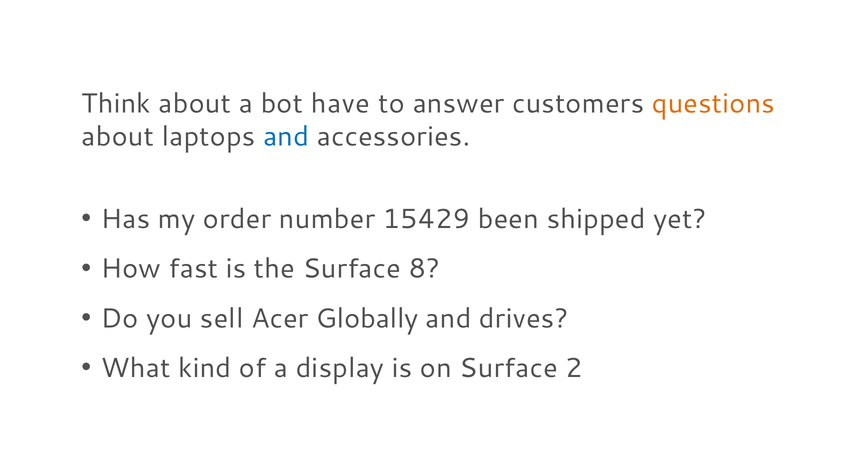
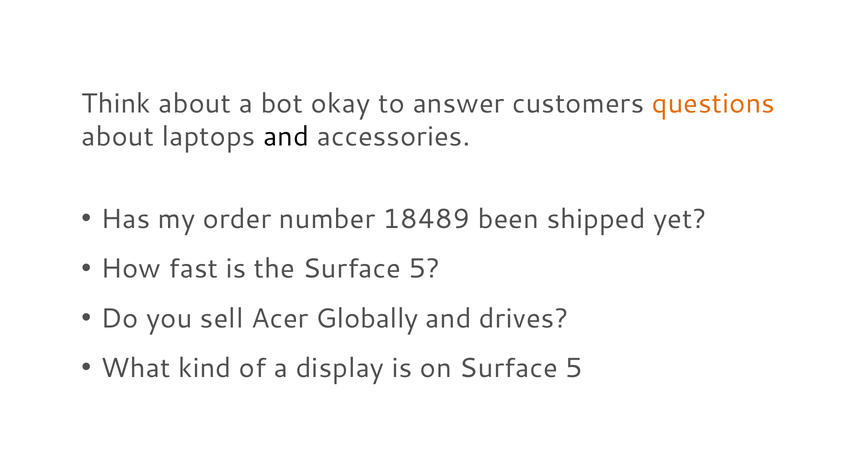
have: have -> okay (341, 103)
and colour: blue -> black (286, 137)
15429: 15429 -> 18489 (427, 219)
the Surface 8: 8 -> 5 (424, 269)
on Surface 2: 2 -> 5 (574, 368)
